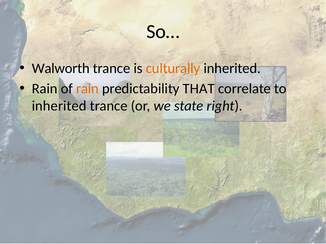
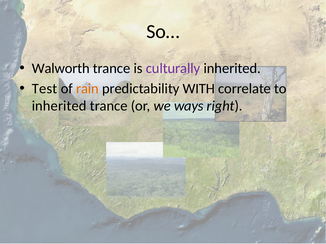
culturally colour: orange -> purple (173, 68)
Rain: Rain -> Test (45, 89)
THAT: THAT -> WITH (199, 89)
state: state -> ways (189, 106)
